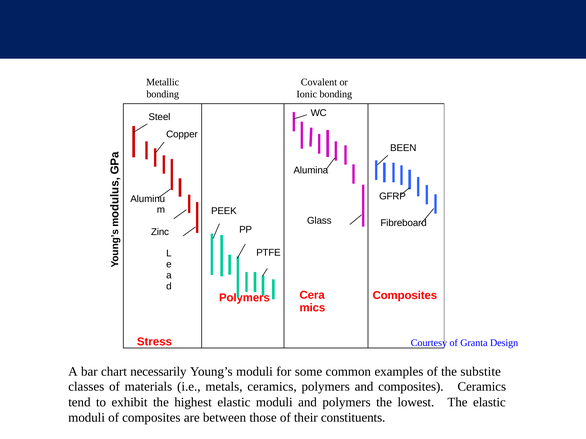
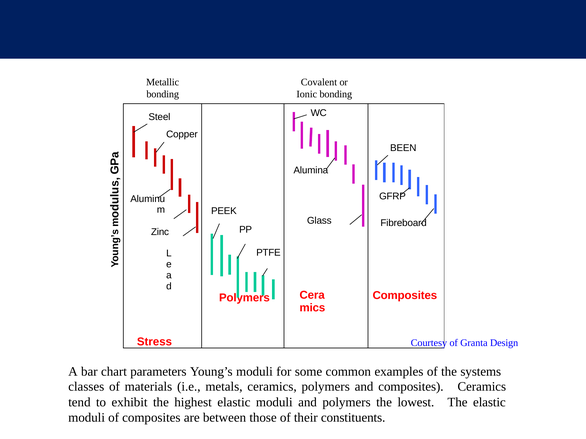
necessarily: necessarily -> parameters (158, 372)
substite: substite -> systems (481, 372)
